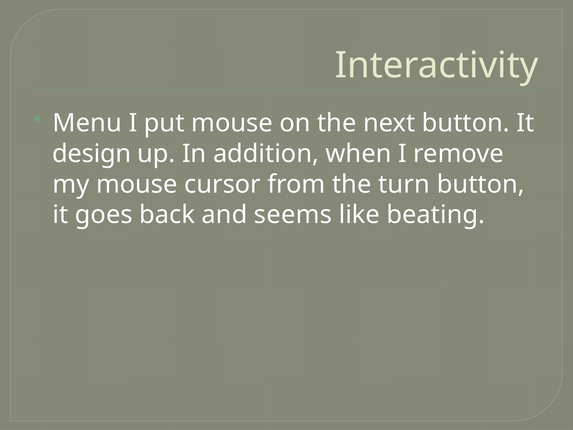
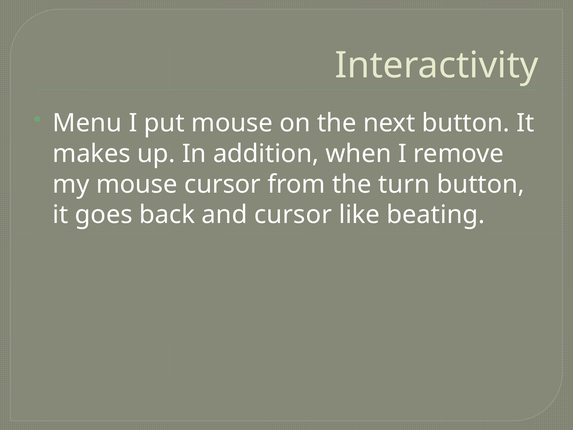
design: design -> makes (92, 154)
and seems: seems -> cursor (293, 215)
